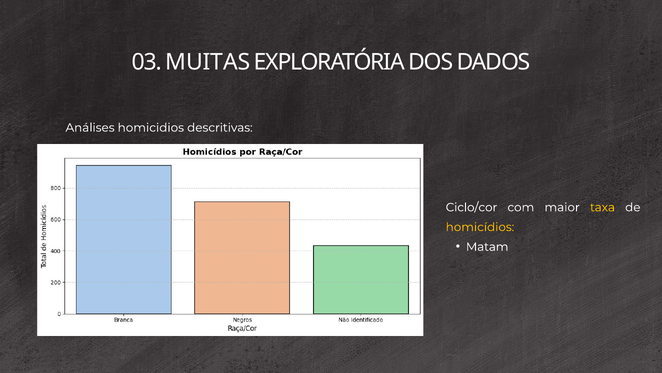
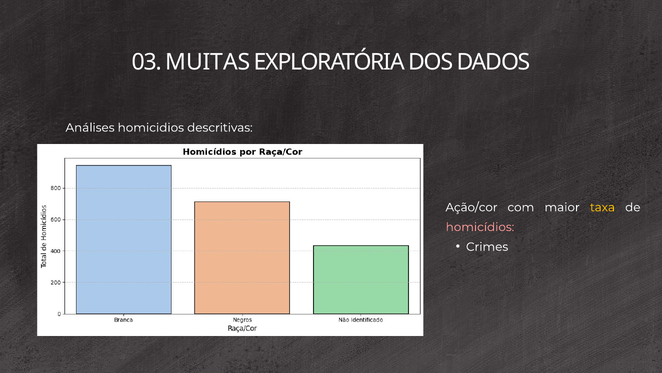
Ciclo/cor: Ciclo/cor -> Ação/cor (472, 207)
homicídios colour: yellow -> pink (480, 227)
Matam: Matam -> Crimes (487, 246)
